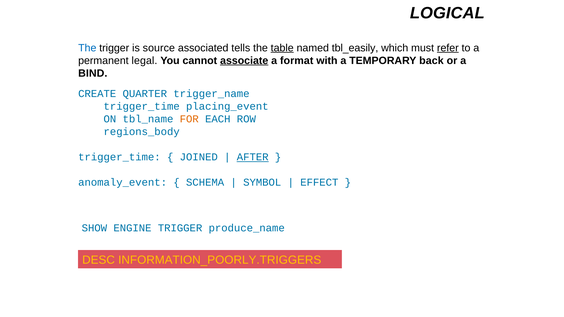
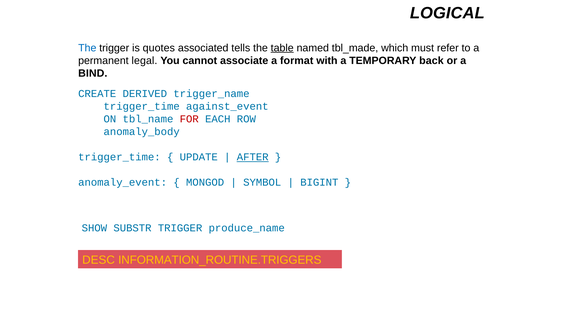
source: source -> quotes (159, 48)
tbl_easily: tbl_easily -> tbl_made (355, 48)
refer underline: present -> none (448, 48)
associate underline: present -> none (244, 61)
QUARTER: QUARTER -> DERIVED (145, 94)
placing_event: placing_event -> against_event (227, 106)
FOR colour: orange -> red (189, 119)
regions_body: regions_body -> anomaly_body (142, 132)
JOINED: JOINED -> UPDATE (199, 157)
SCHEMA: SCHEMA -> MONGOD (205, 183)
EFFECT: EFFECT -> BIGINT (319, 183)
ENGINE: ENGINE -> SUBSTR (132, 228)
INFORMATION_POORLY.TRIGGERS: INFORMATION_POORLY.TRIGGERS -> INFORMATION_ROUTINE.TRIGGERS (220, 260)
